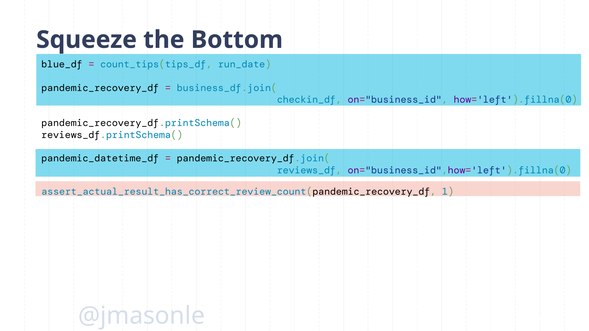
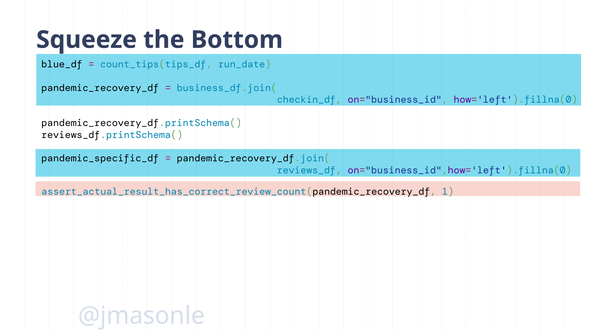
pandemic_datetime_df: pandemic_datetime_df -> pandemic_specific_df (100, 159)
